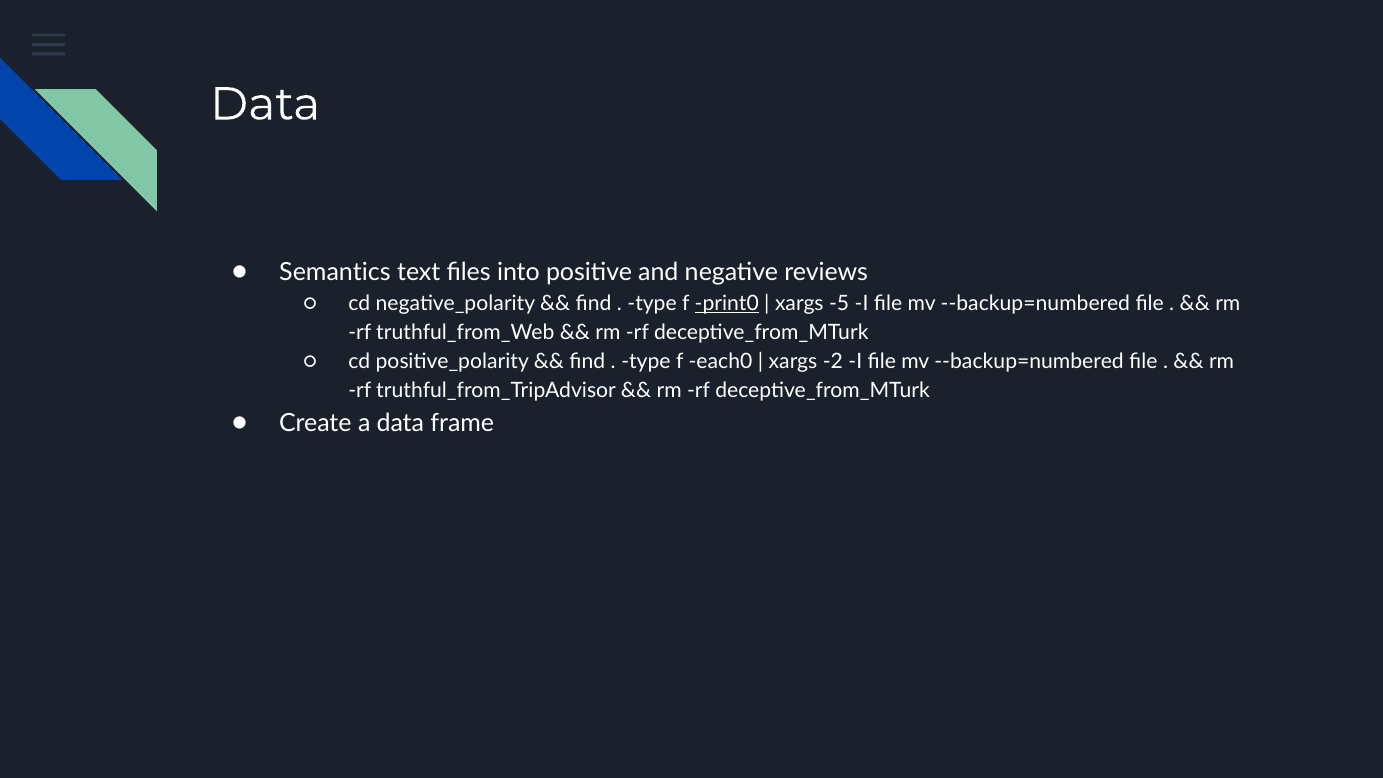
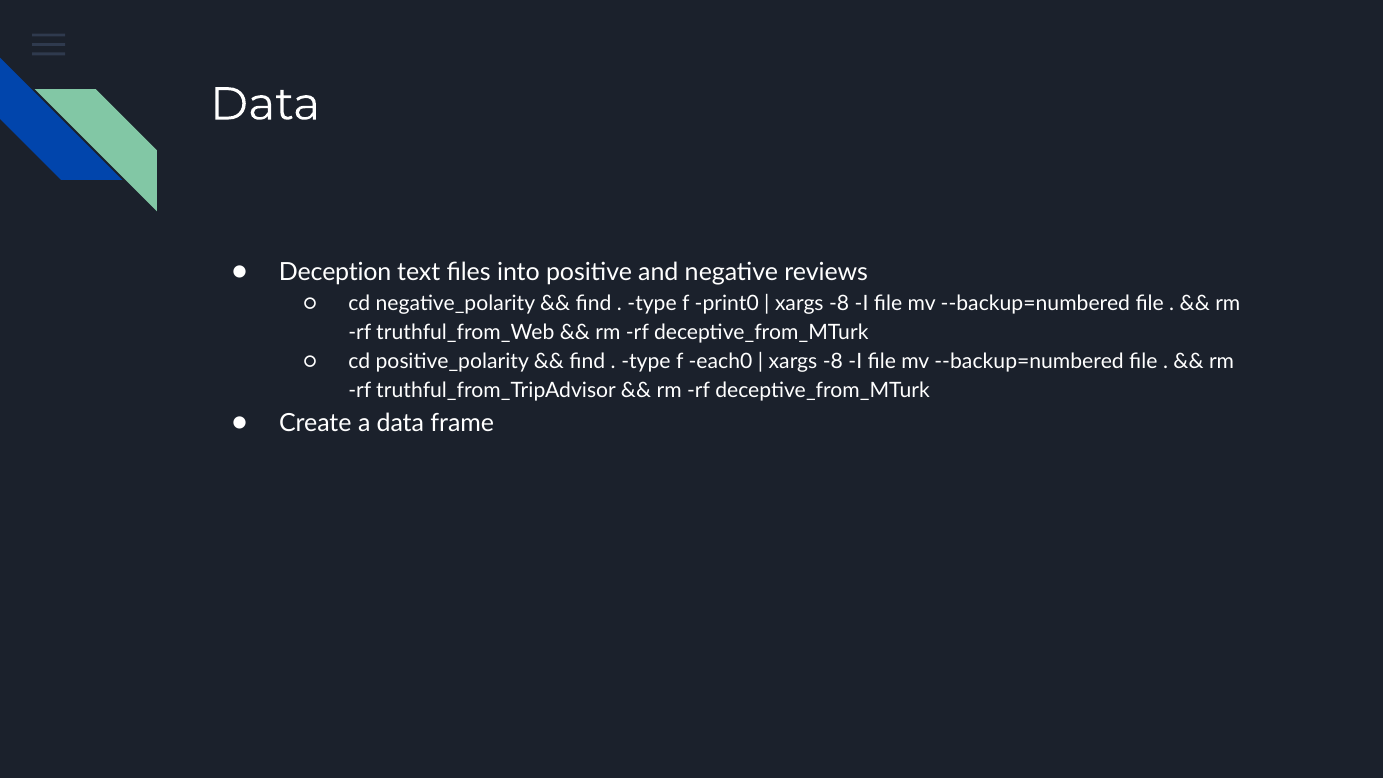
Semantics: Semantics -> Deception (335, 272)
print0 underline: present -> none (727, 303)
-5: -5 -> -8 (839, 303)
-2: -2 -> -8 (833, 362)
